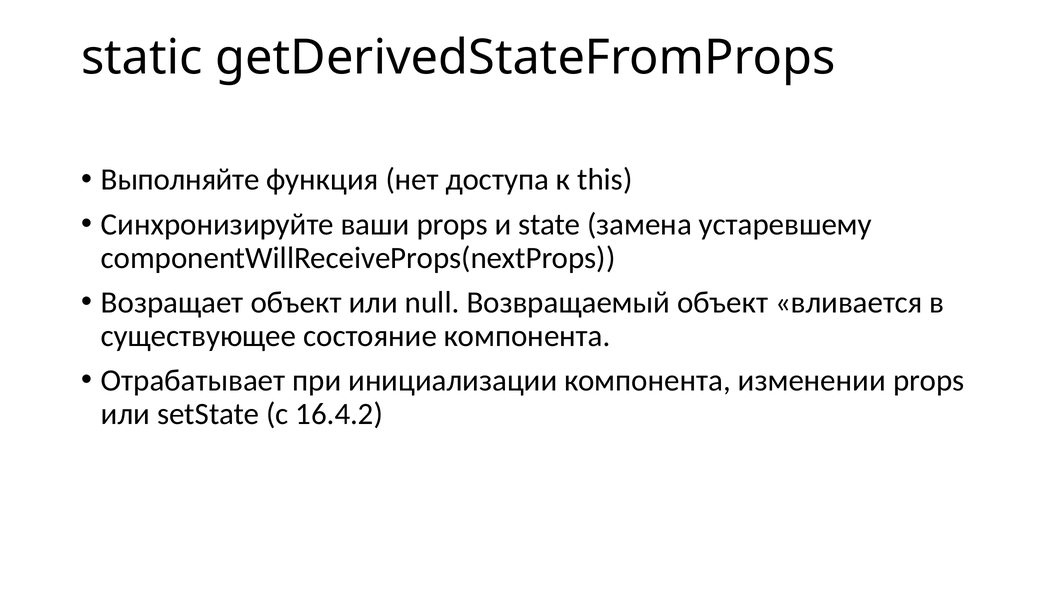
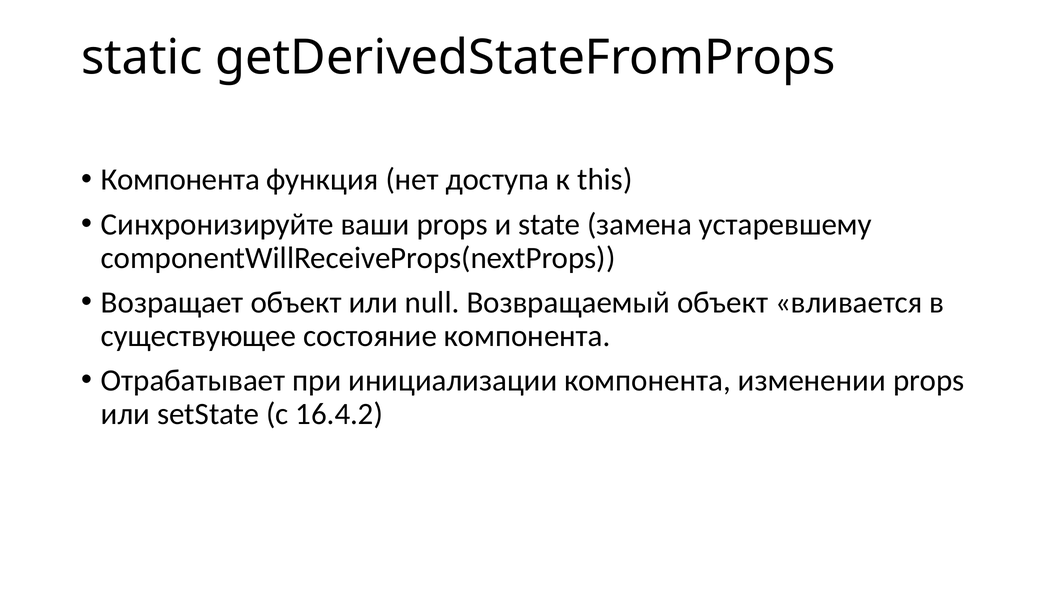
Выполняйте: Выполняйте -> Компонента (180, 180)
